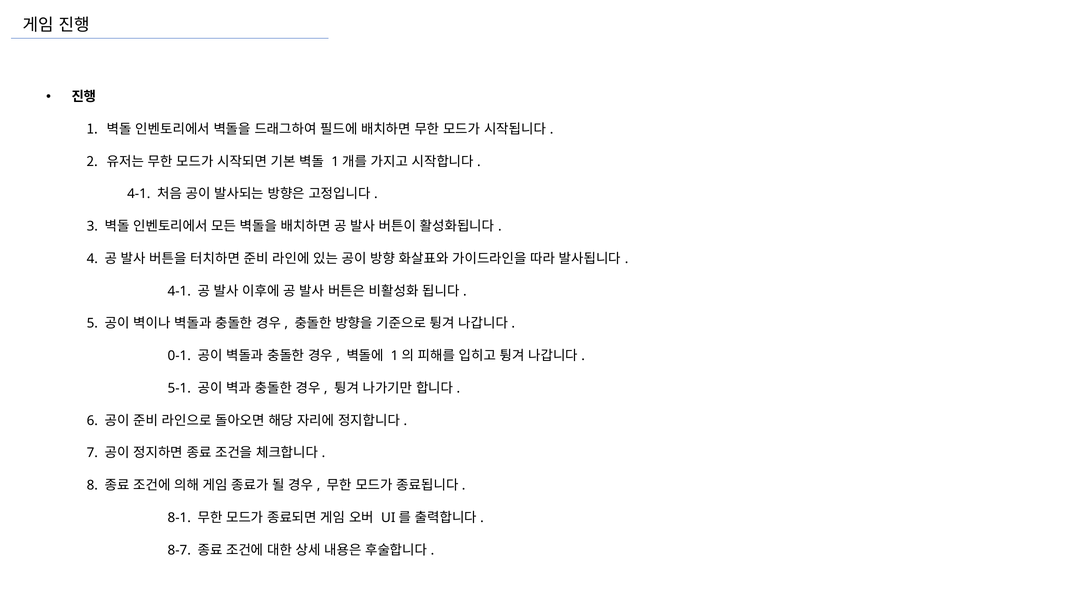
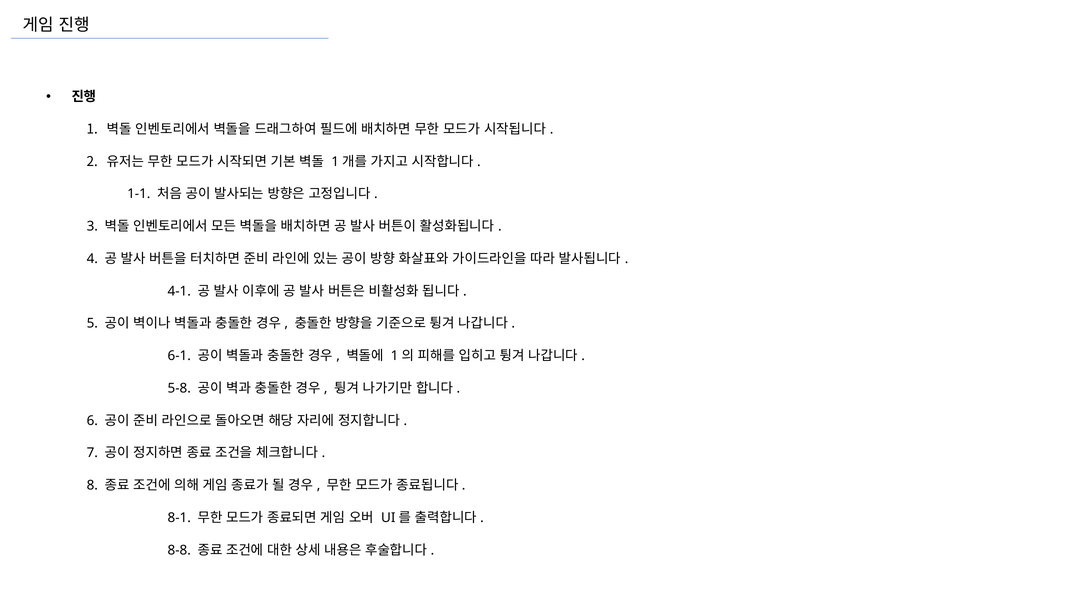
4-1: 4-1 -> 1-1 (139, 194)
0-1: 0-1 -> 6-1 (179, 356)
5-1: 5-1 -> 5-8 (179, 388)
8-7: 8-7 -> 8-8 (179, 550)
